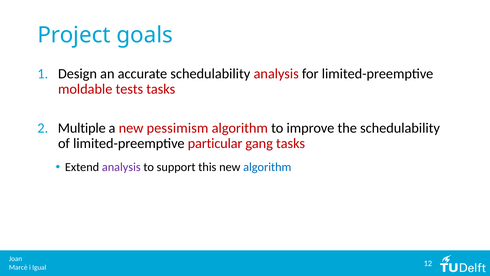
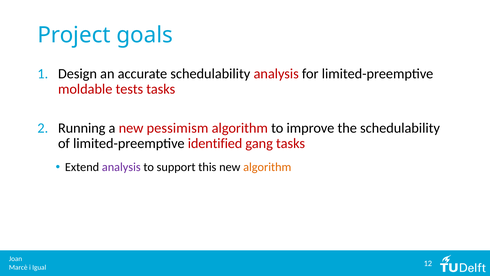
Multiple: Multiple -> Running (82, 128)
particular: particular -> identified (215, 143)
algorithm colour: blue -> orange (267, 167)
